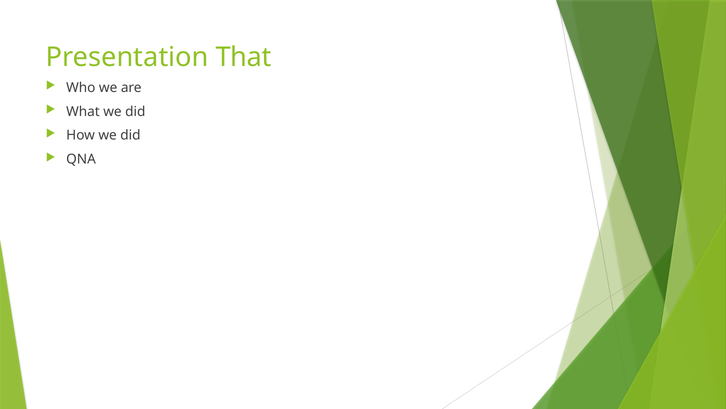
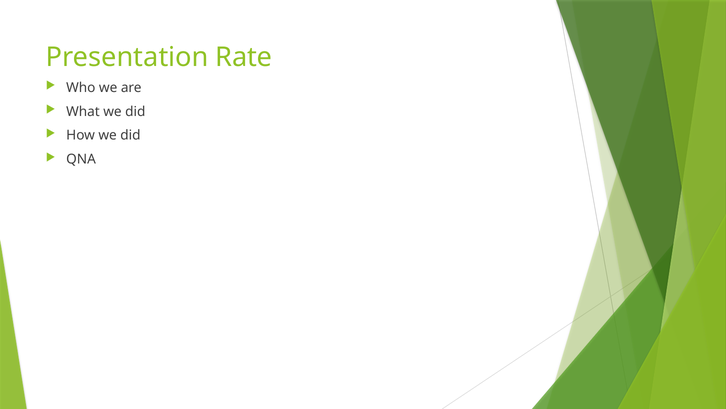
That: That -> Rate (244, 57)
